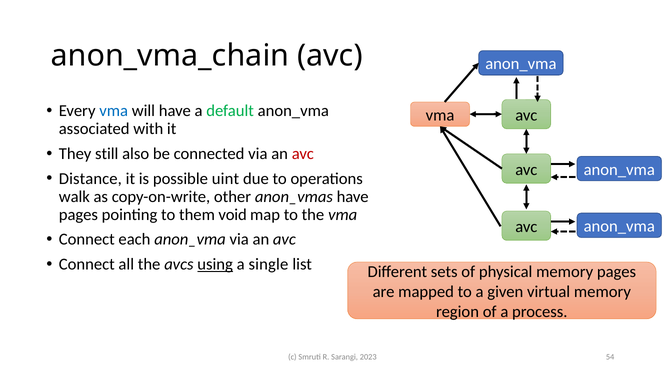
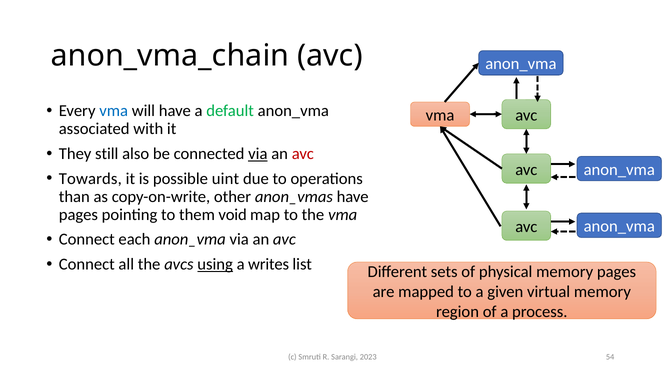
via underline: none -> present (258, 154)
Distance: Distance -> Towards (90, 179)
walk: walk -> than (74, 197)
single: single -> writes (269, 264)
